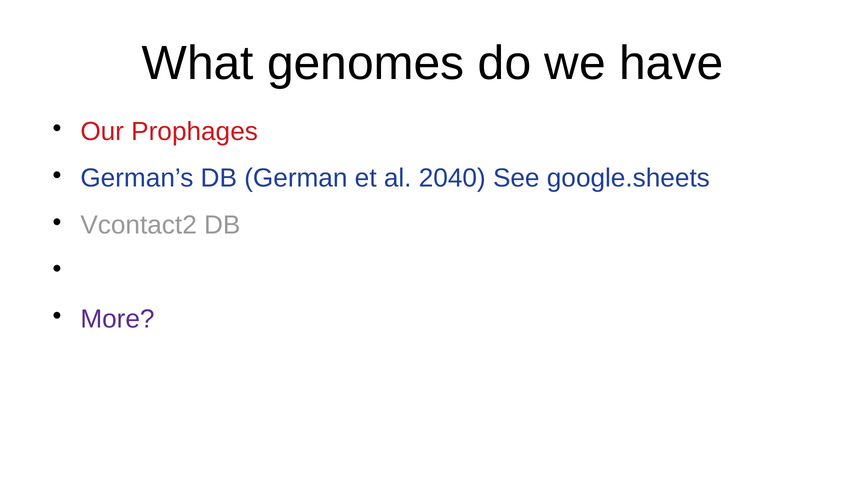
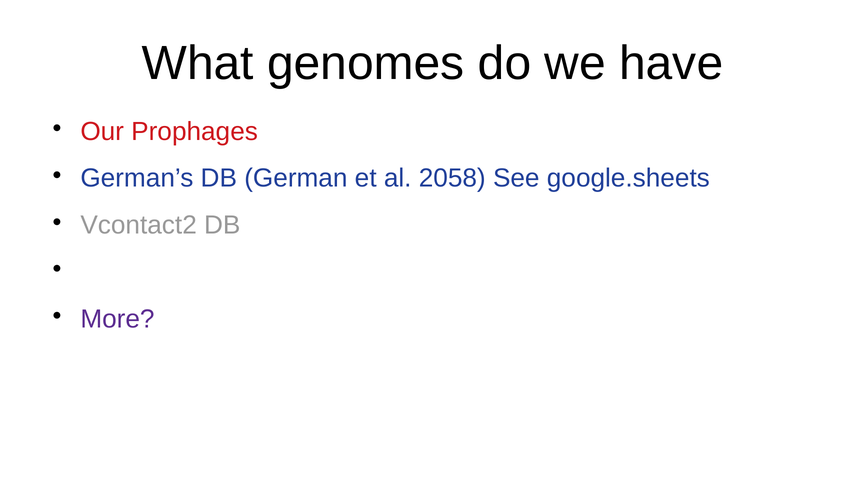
2040: 2040 -> 2058 (452, 178)
